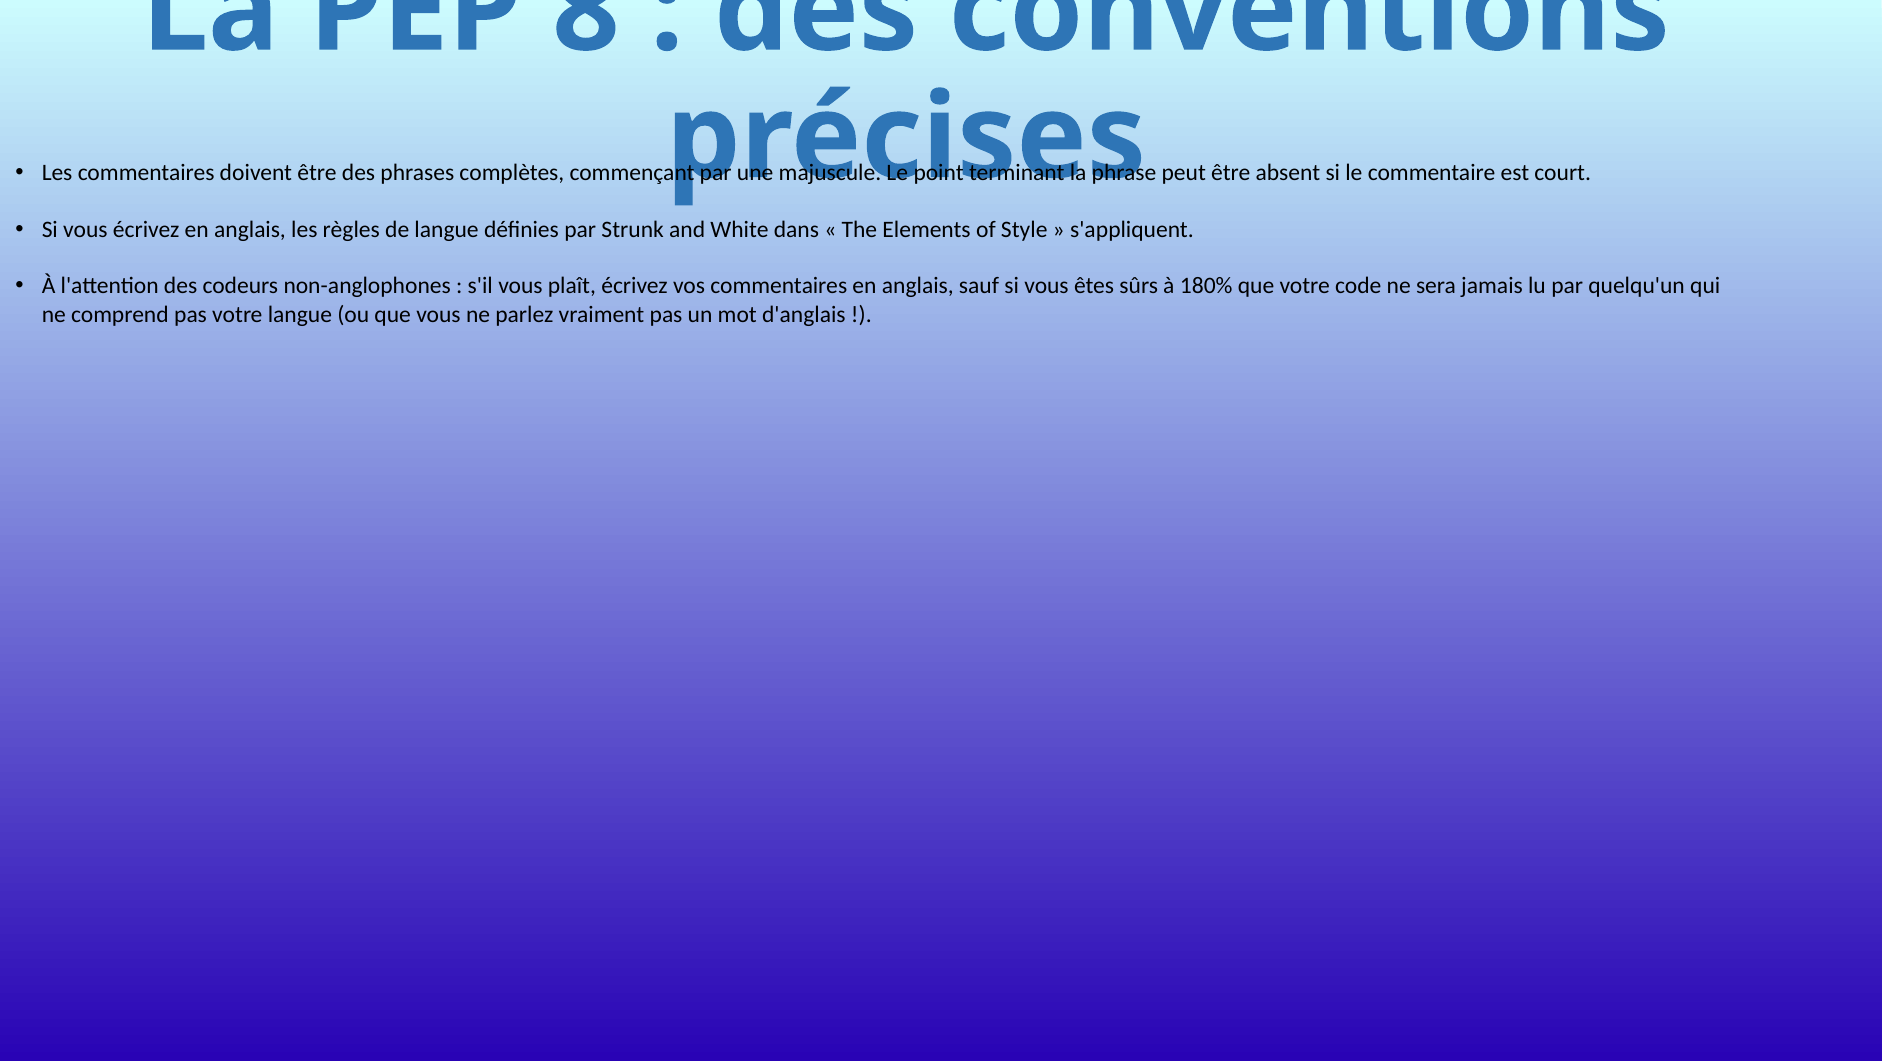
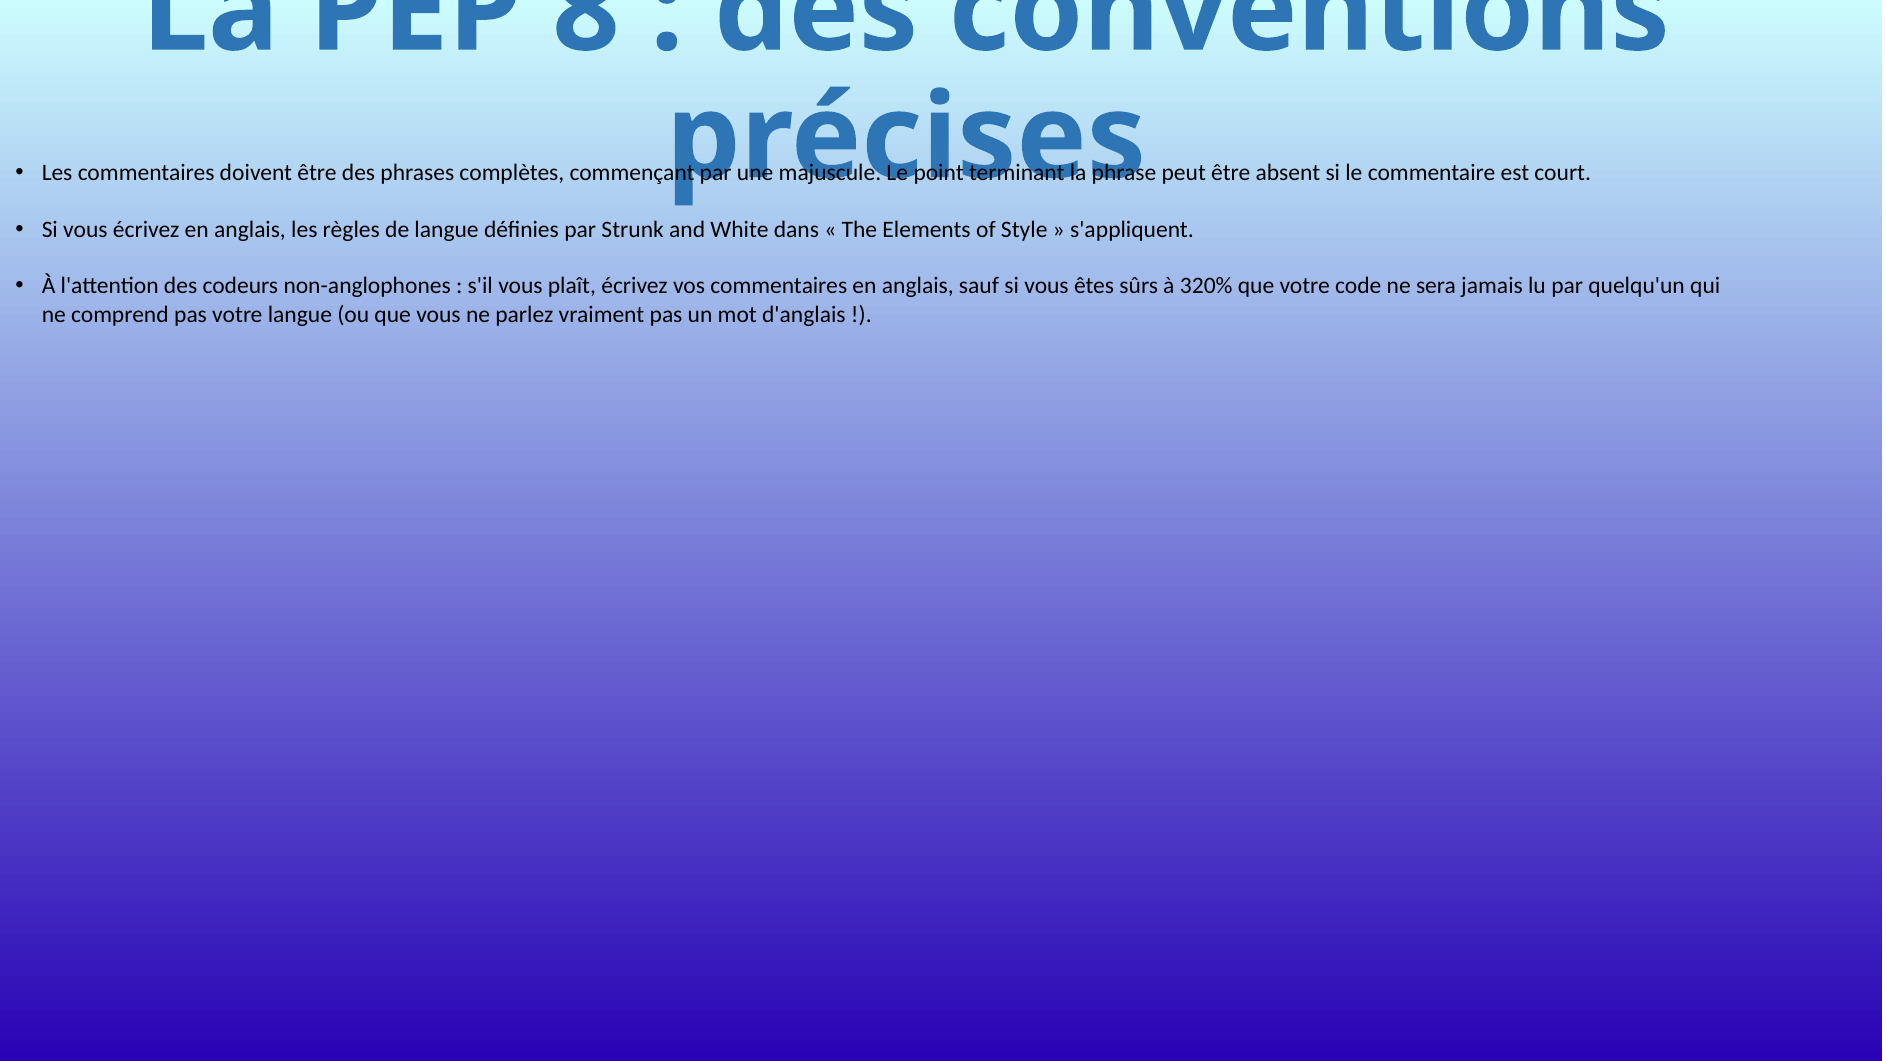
180%: 180% -> 320% (1206, 286)
